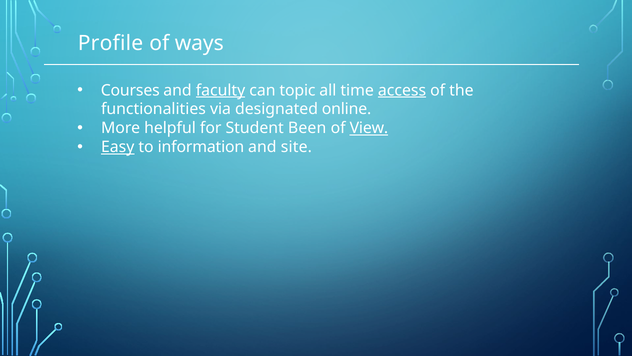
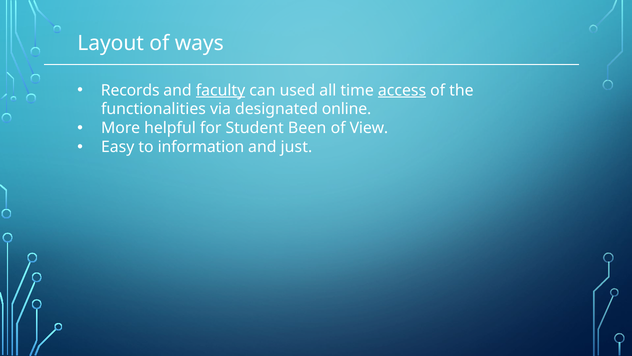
Profile: Profile -> Layout (111, 43)
Courses: Courses -> Records (130, 90)
topic: topic -> used (297, 90)
View underline: present -> none (369, 128)
Easy underline: present -> none (118, 147)
site: site -> just (296, 147)
